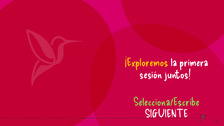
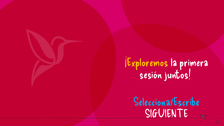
Selecciona/Escribe colour: light green -> light blue (166, 102)
